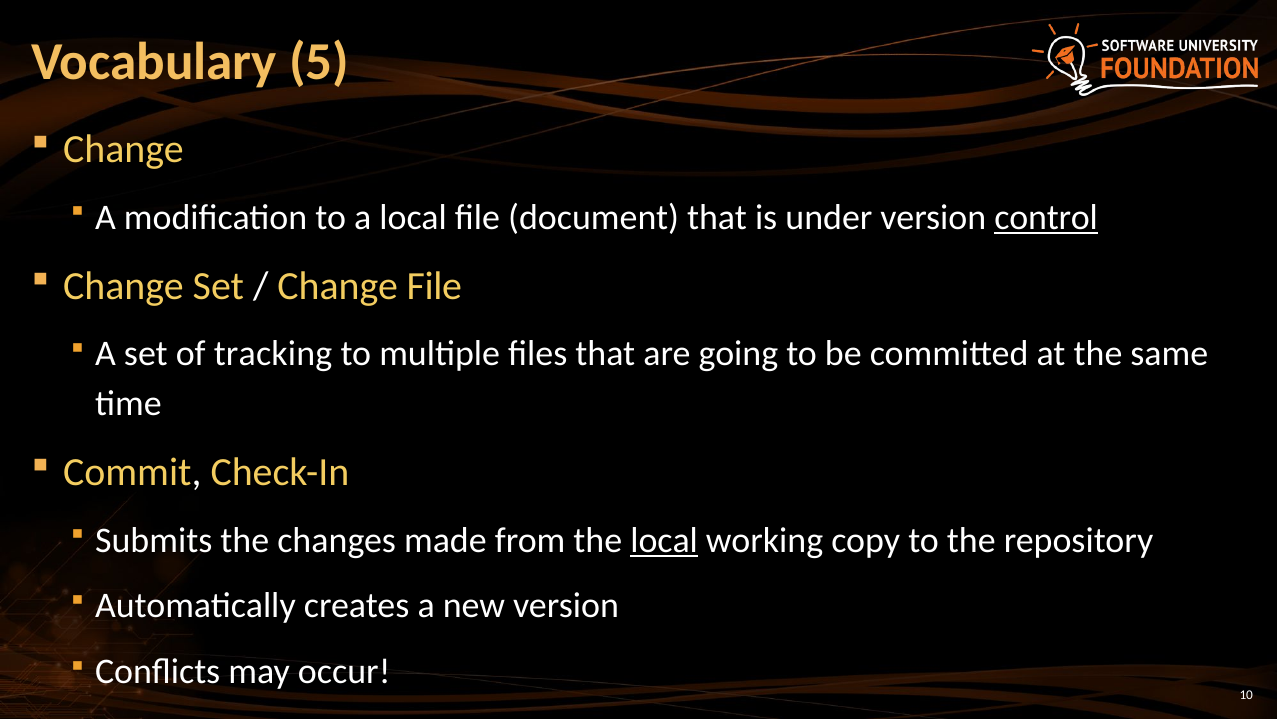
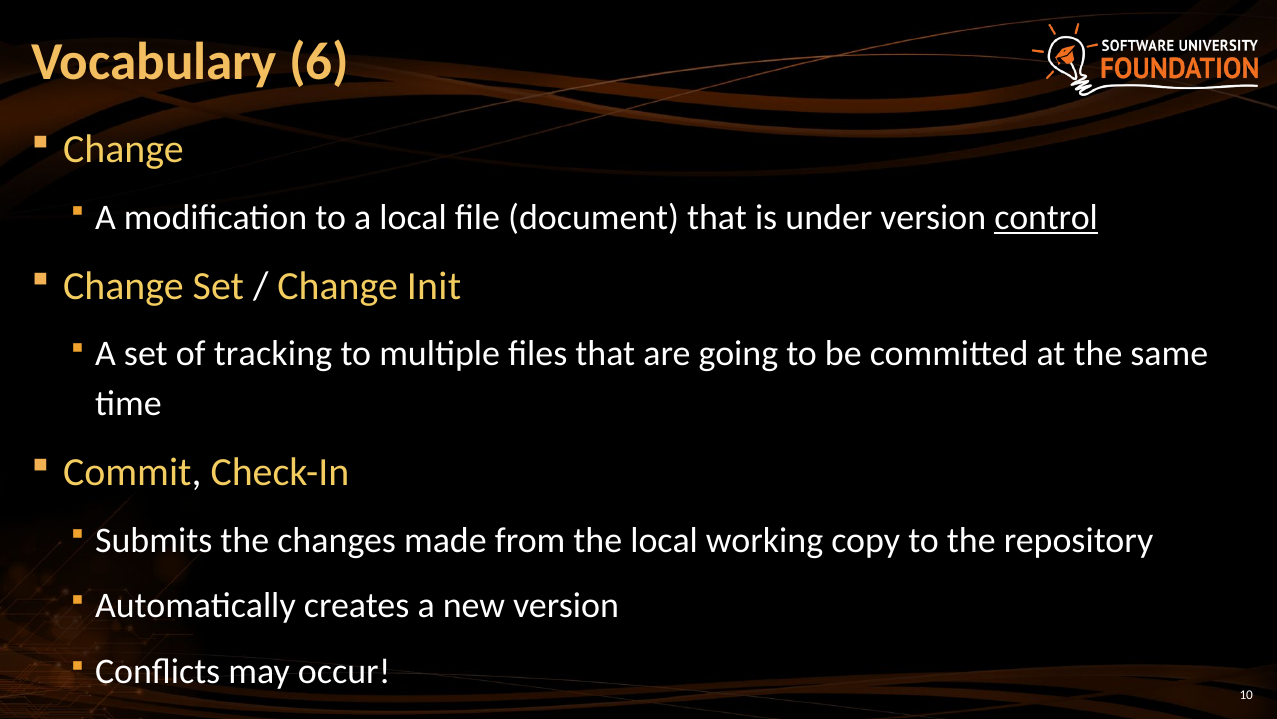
5: 5 -> 6 (319, 62)
Change File: File -> Init (434, 286)
local underline: present -> none (664, 540)
